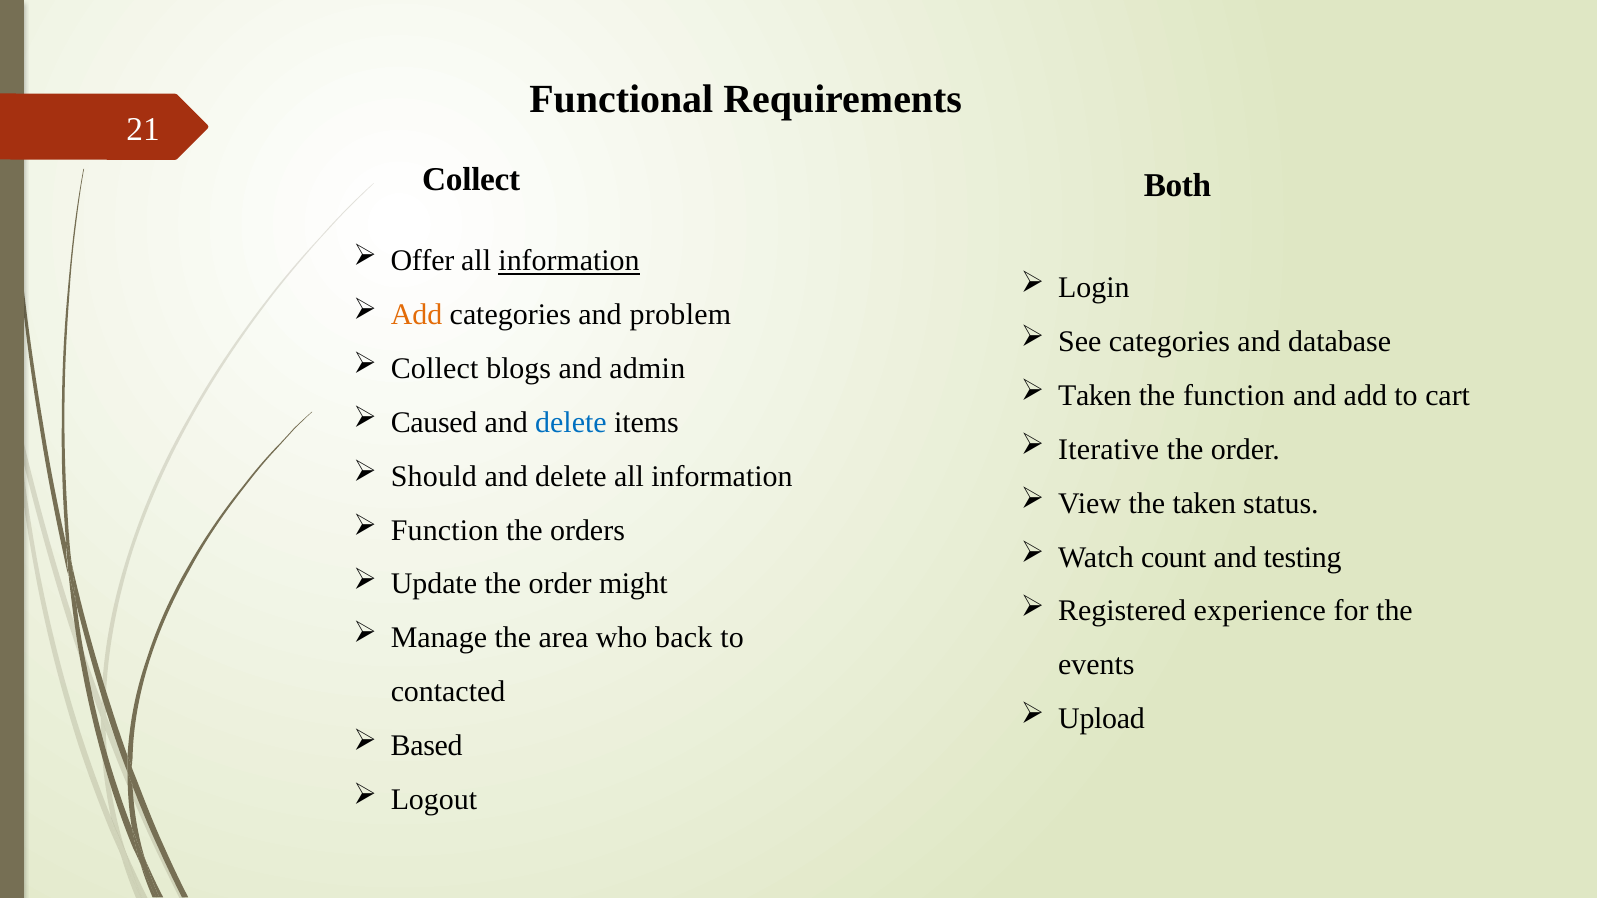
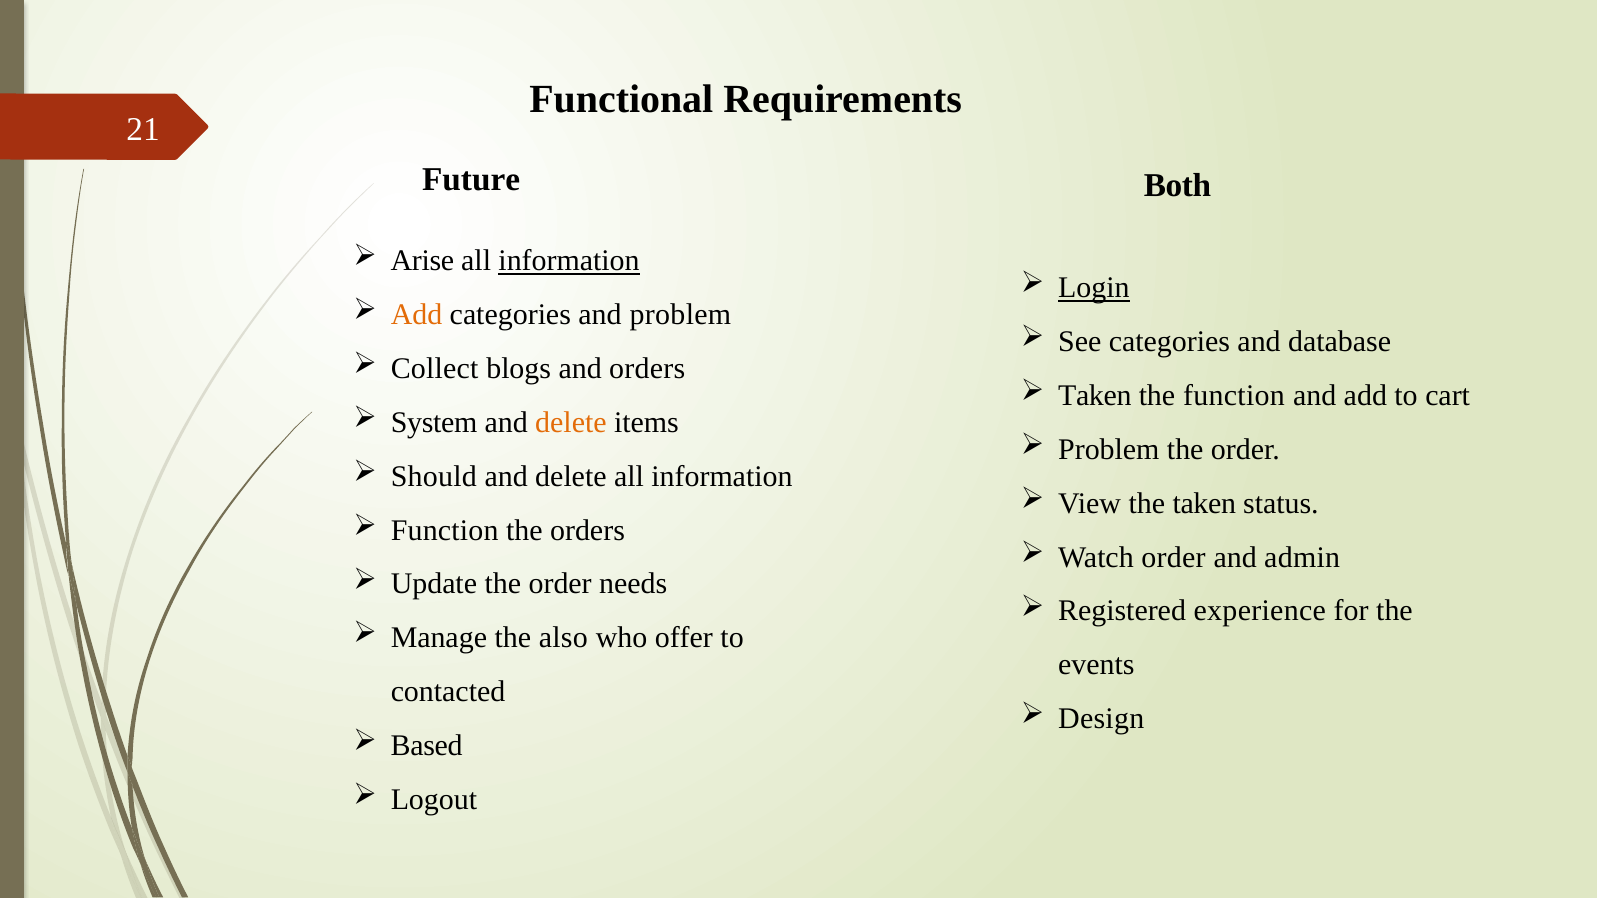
Collect: Collect -> Future (471, 179)
Offer: Offer -> Arise (422, 261)
Login underline: none -> present (1094, 288)
and admin: admin -> orders (647, 369)
Caused: Caused -> System (434, 423)
delete colour: blue -> orange (571, 423)
Iterative: Iterative -> Problem (1109, 450)
Watch count: count -> order (1173, 557)
testing: testing -> admin (1302, 557)
might: might -> needs (633, 584)
area: area -> also (563, 638)
back: back -> offer (684, 638)
Upload: Upload -> Design (1101, 719)
